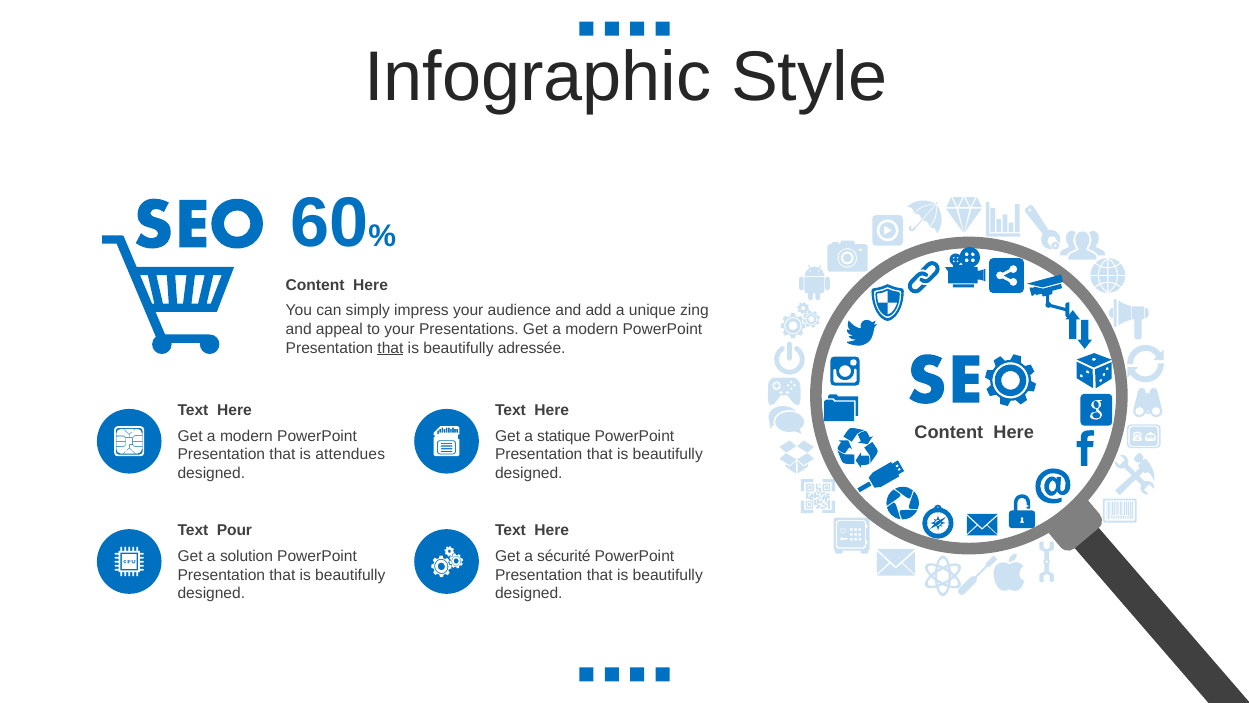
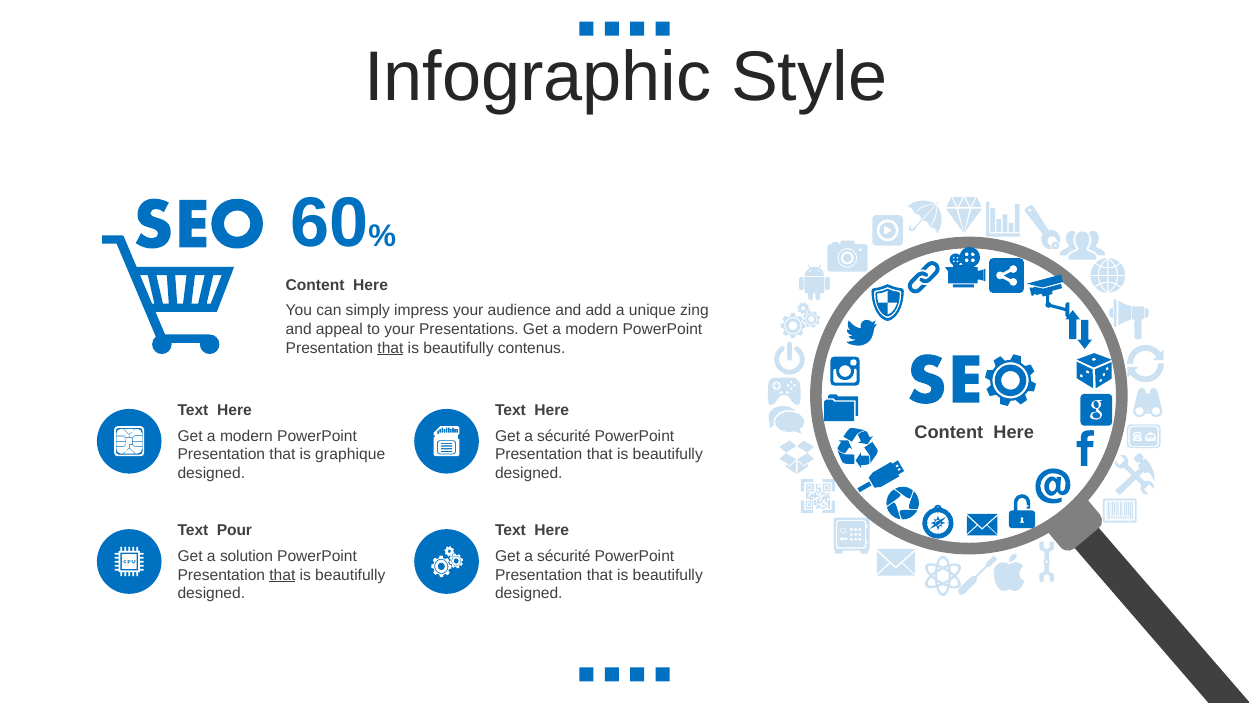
adressée: adressée -> contenus (532, 348)
statique: statique -> sécurité (564, 436)
attendues: attendues -> graphique (350, 454)
that underline: none -> present (282, 575)
